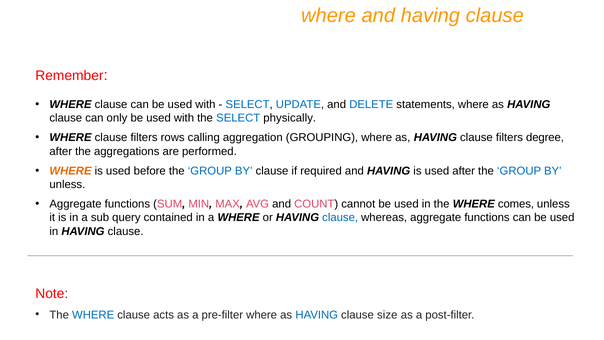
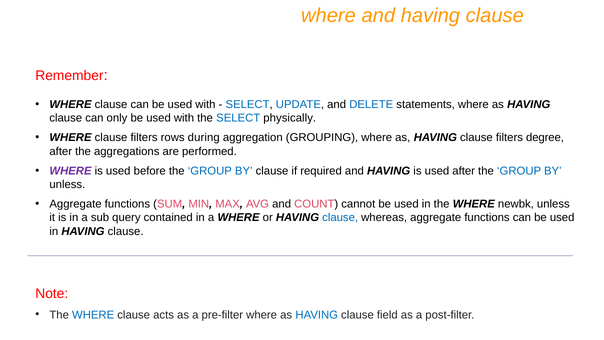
calling: calling -> during (204, 138)
WHERE colour: orange -> purple (71, 171)
comes: comes -> newbk (516, 204)
size: size -> field (387, 315)
